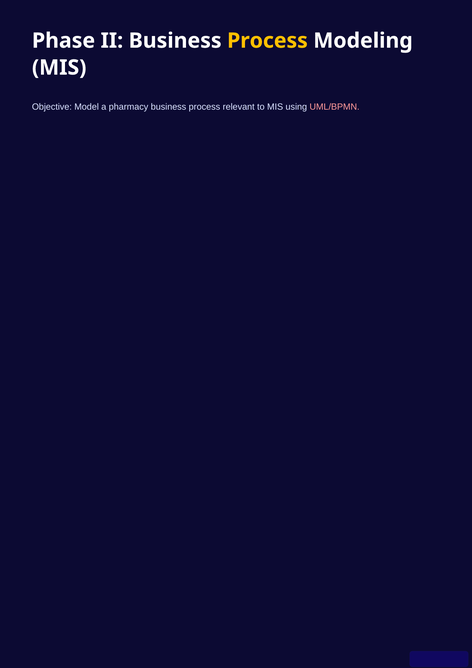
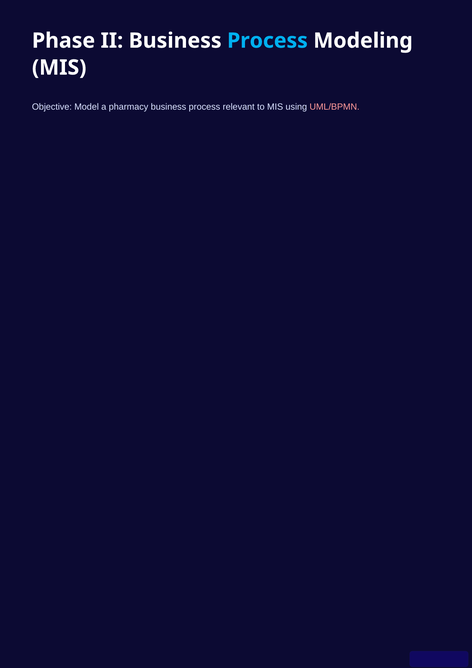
Process colour: yellow -> light blue (267, 41)
